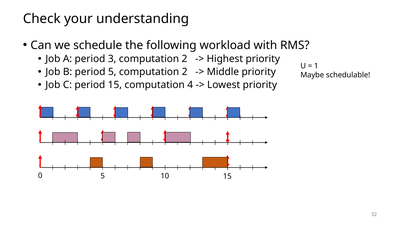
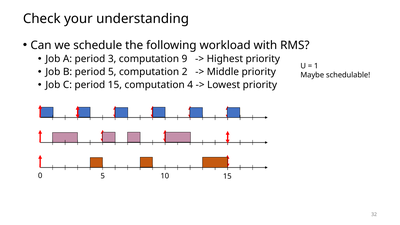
3 computation 2: 2 -> 9 (185, 59)
